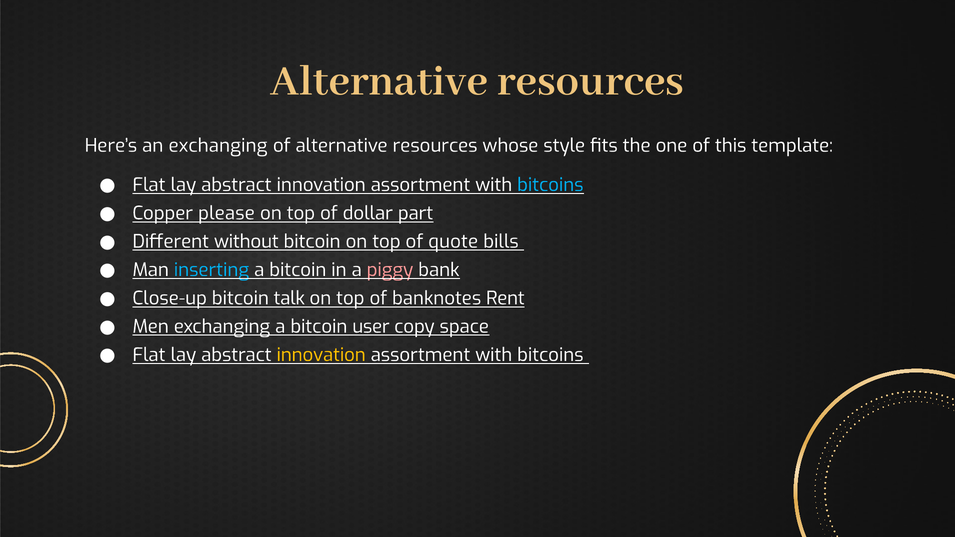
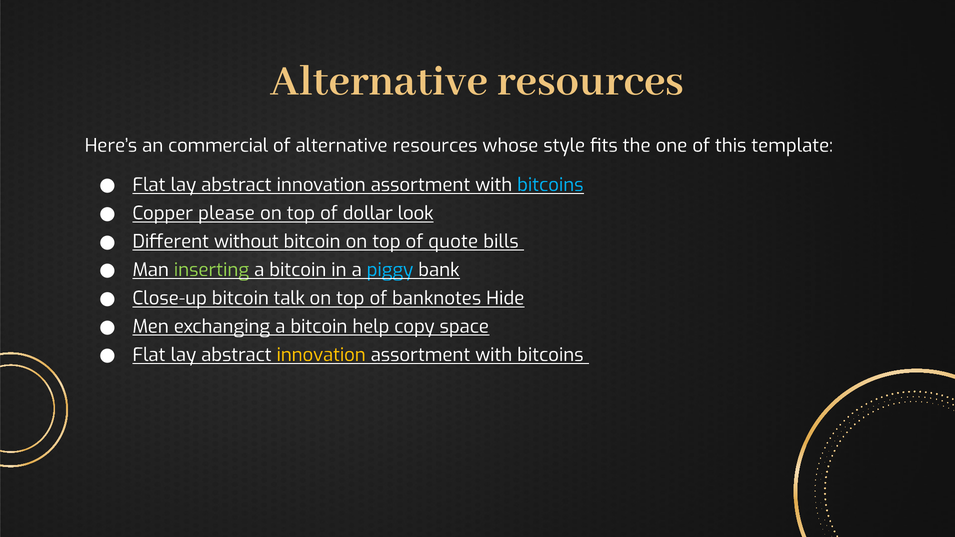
an exchanging: exchanging -> commercial (218, 146)
part: part -> look (416, 213)
inserting colour: light blue -> light green (211, 270)
piggy colour: pink -> light blue (390, 270)
Rent: Rent -> Hide (505, 298)
user: user -> help (371, 327)
